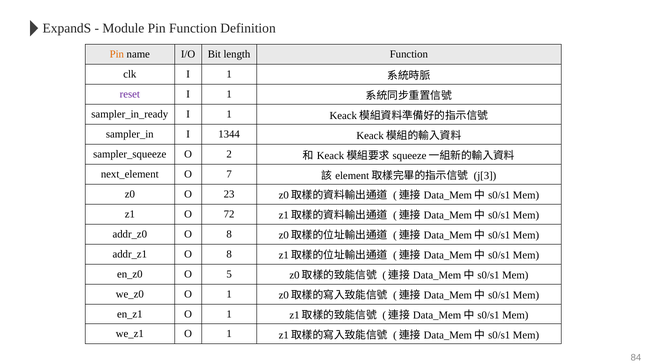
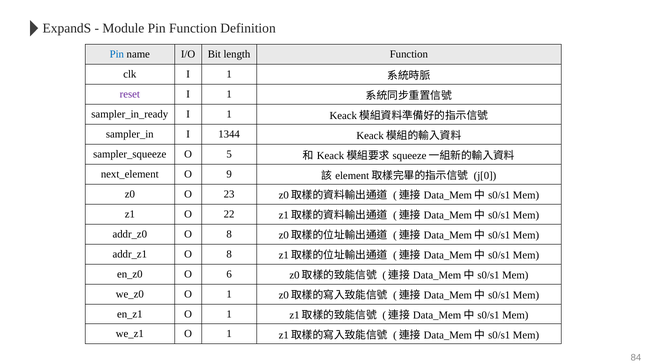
Pin colour: orange -> blue (117, 54)
2: 2 -> 5 (229, 154)
7: 7 -> 9 (229, 174)
j[3: j[3 -> j[0 (485, 175)
72: 72 -> 22 (229, 214)
5: 5 -> 6 (229, 274)
